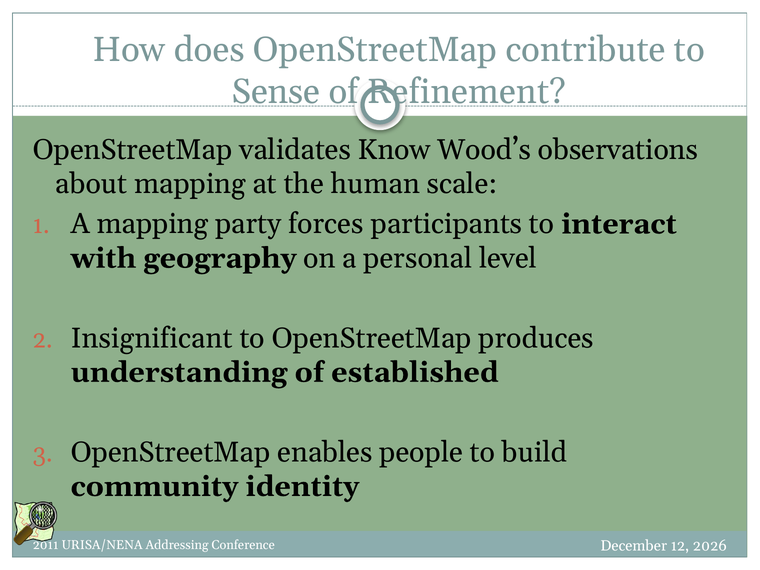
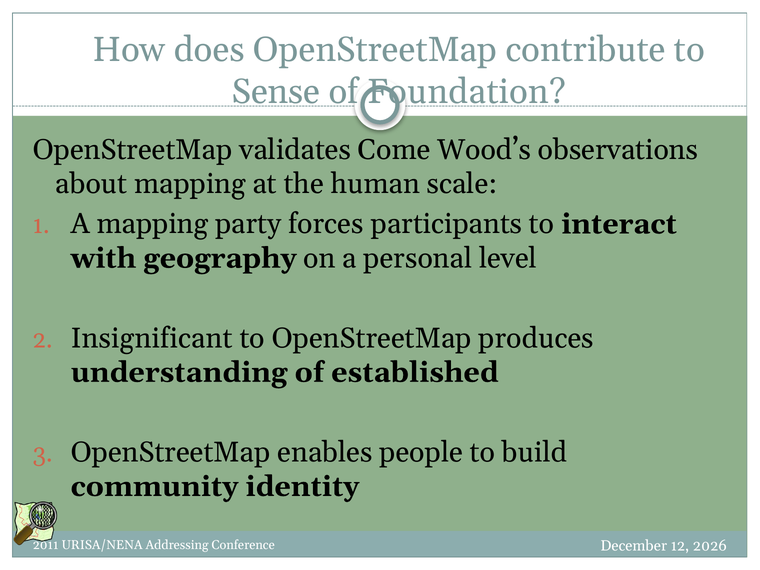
Refinement: Refinement -> Foundation (466, 92)
Know: Know -> Come (394, 150)
